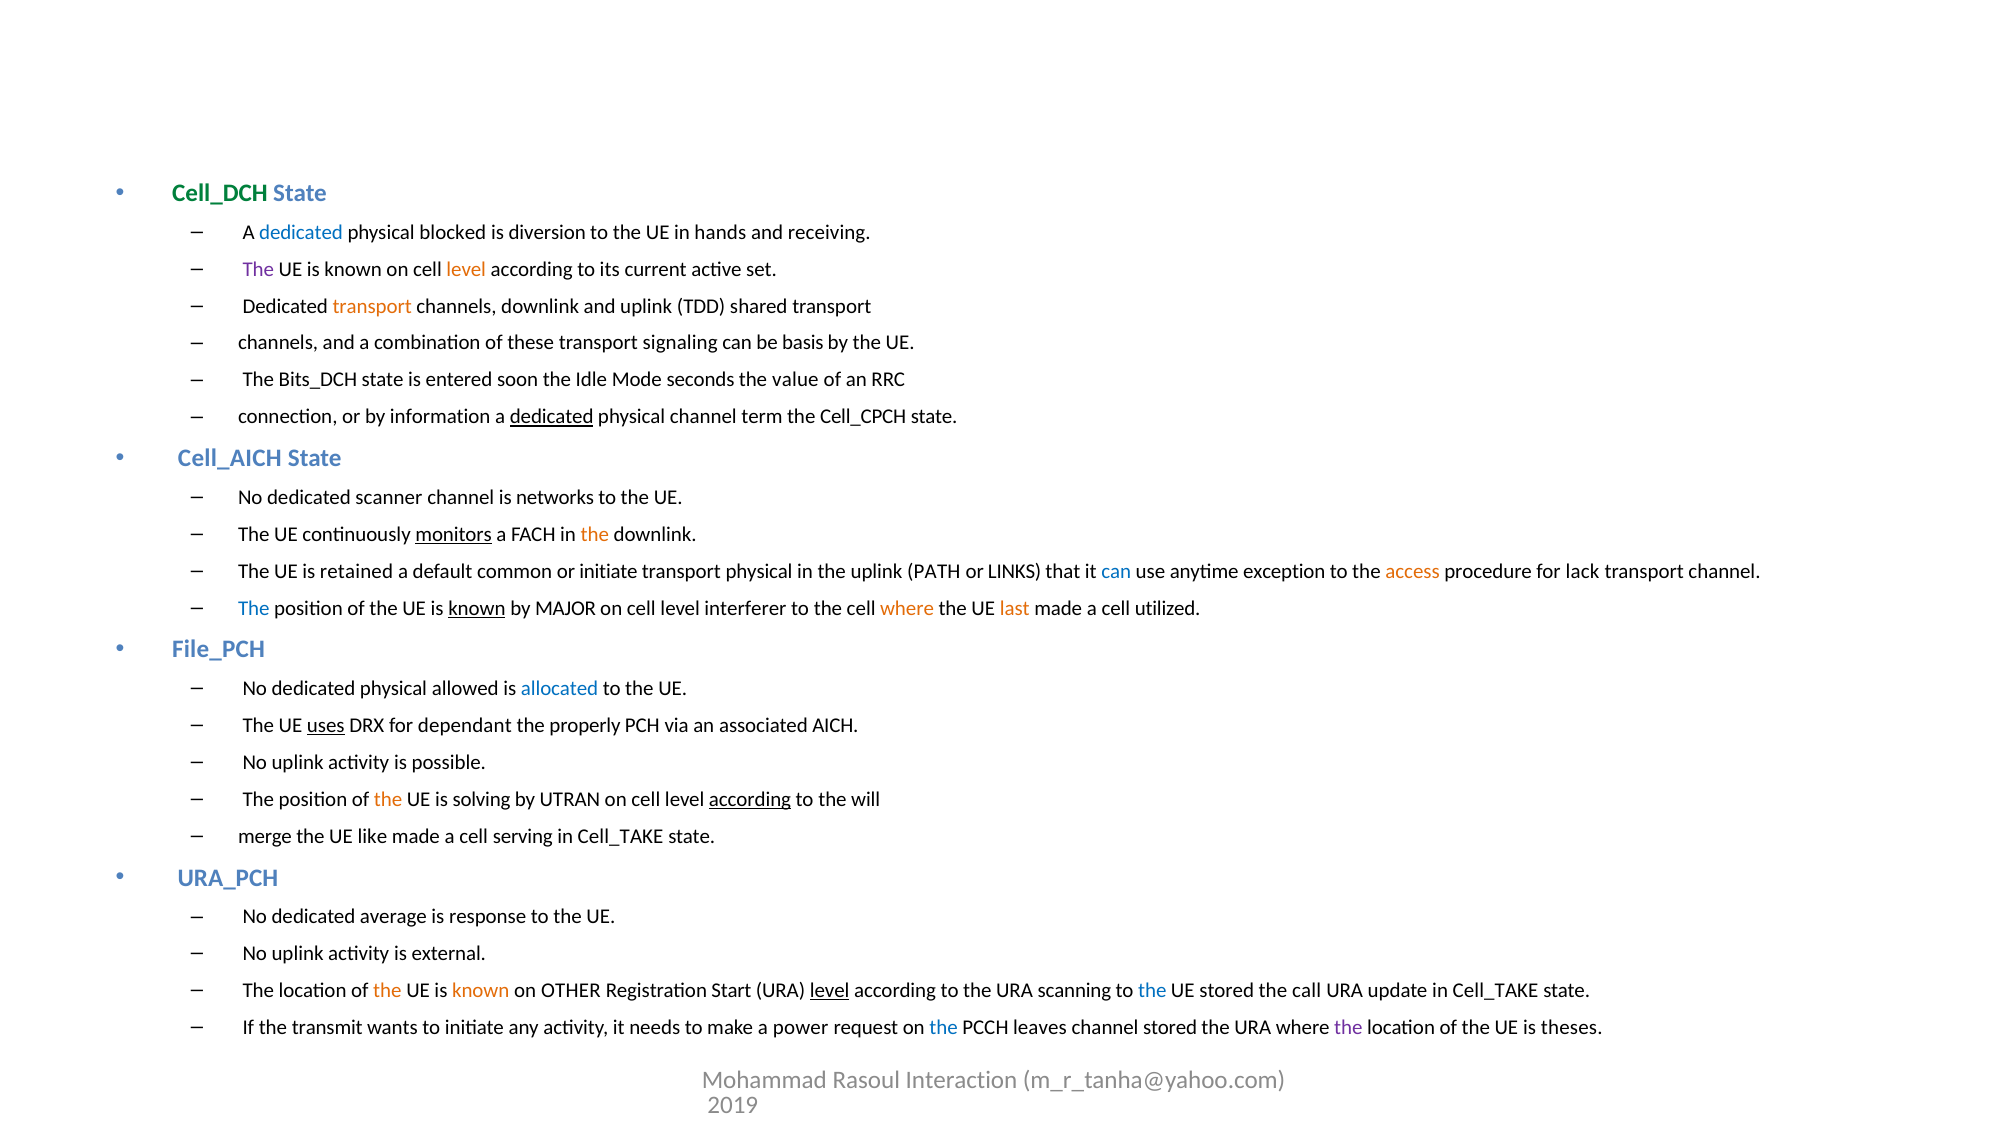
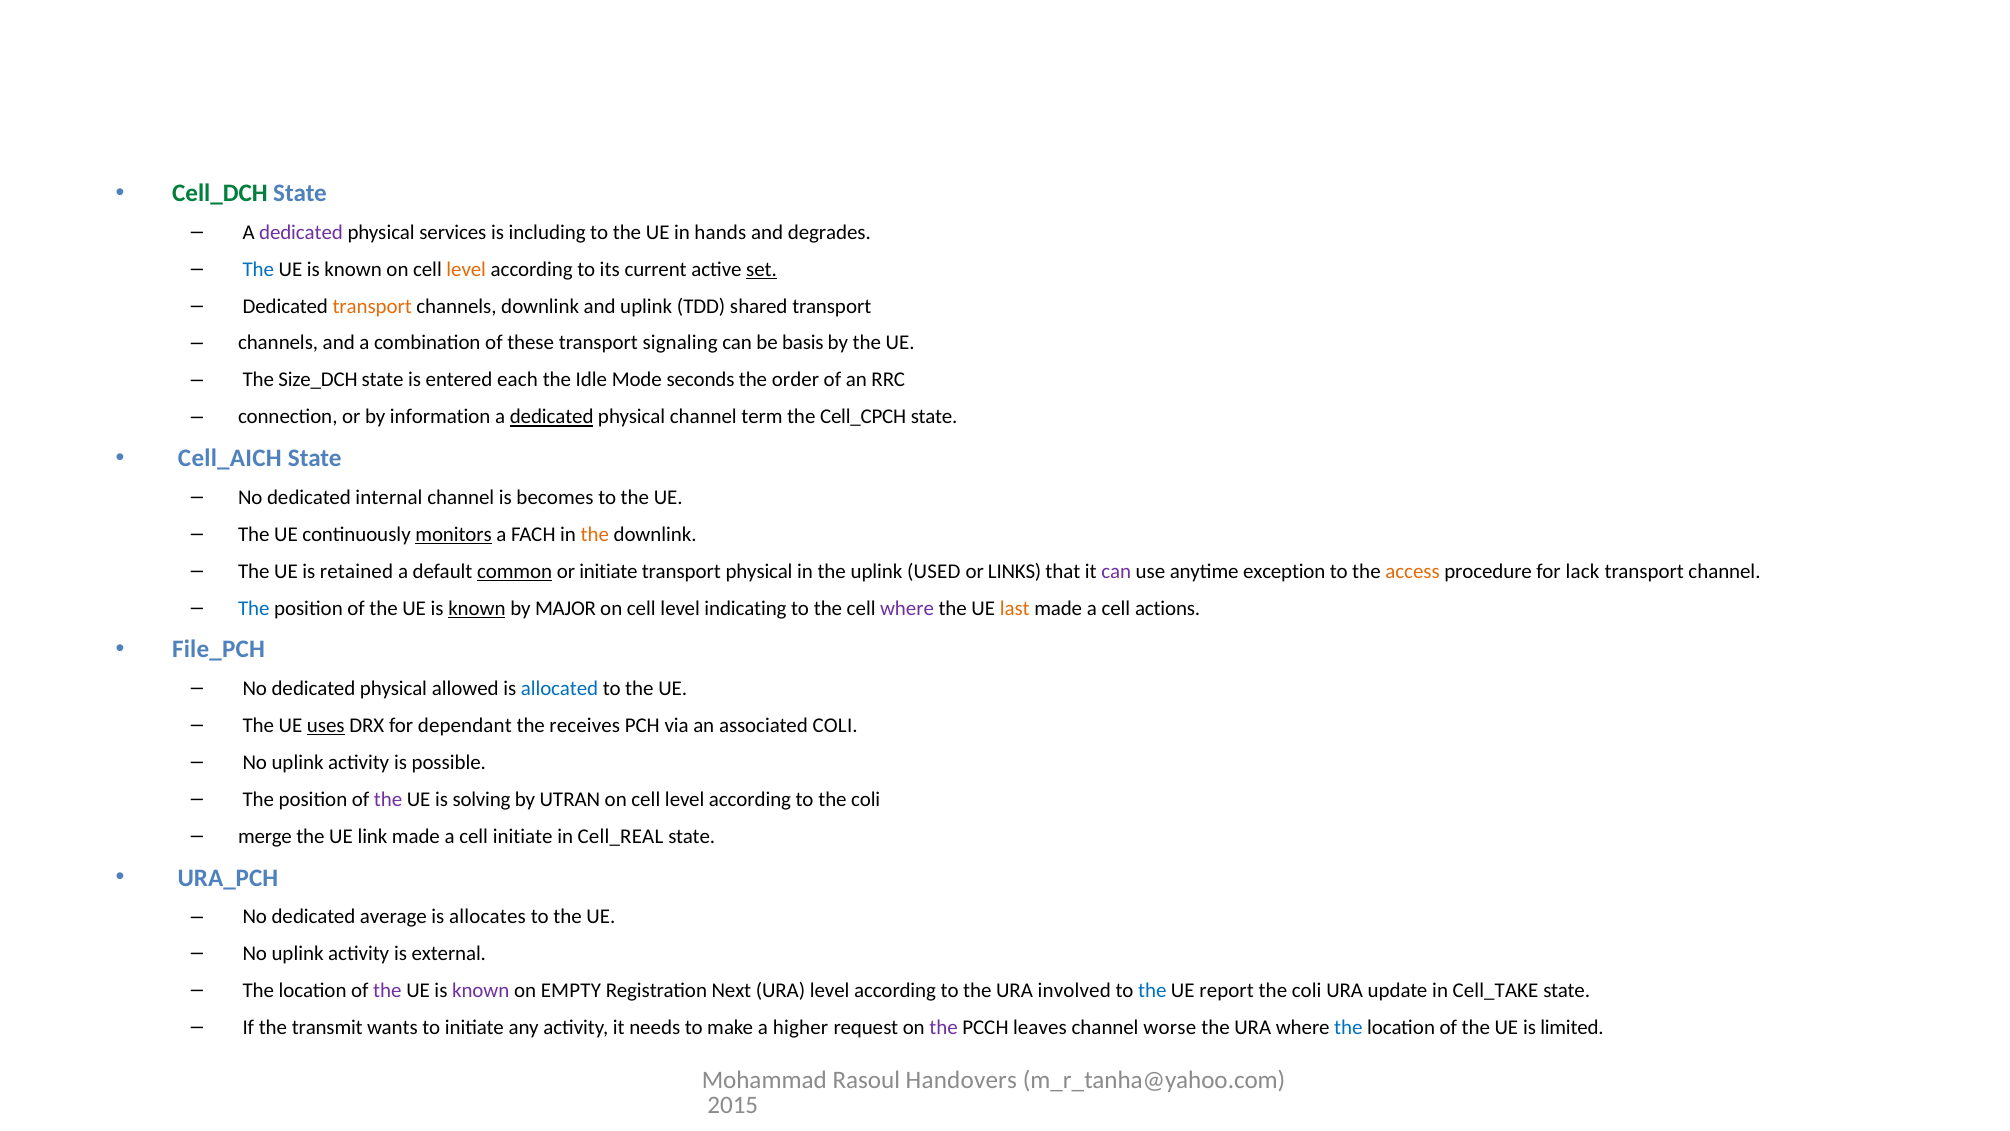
dedicated colour: blue -> purple (301, 232)
blocked: blocked -> services (453, 232)
diversion: diversion -> including (547, 232)
receiving: receiving -> degrades (829, 232)
The colour: purple -> blue (258, 269)
set underline: none -> present (762, 269)
Bits_DCH: Bits_DCH -> Size_DCH (318, 380)
soon: soon -> each (517, 380)
value: value -> order (795, 380)
scanner: scanner -> internal (389, 497)
networks: networks -> becomes (555, 497)
common underline: none -> present (515, 571)
PATH: PATH -> USED (934, 571)
can colour: blue -> purple (1116, 571)
interferer: interferer -> indicating (746, 608)
where colour: orange -> purple (907, 608)
utilized: utilized -> actions (1168, 608)
properly: properly -> receives (585, 725)
associated AICH: AICH -> COLI (835, 725)
the colour: orange -> purple (388, 799)
according underline: present -> none (750, 799)
to the will: will -> coli (866, 799)
like: like -> link (372, 836)
cell serving: serving -> initiate (523, 836)
Cell_TAKE: Cell_TAKE -> Cell_REAL (620, 836)
response: response -> allocates (487, 917)
the colour: orange -> purple (387, 990)
known colour: orange -> purple (481, 990)
OTHER: OTHER -> EMPTY (571, 990)
Start: Start -> Next (731, 990)
level underline: present -> none (830, 990)
scanning: scanning -> involved (1074, 990)
UE stored: stored -> report (1227, 990)
call: call -> coli (1307, 990)
power: power -> higher (801, 1027)
the colour: blue -> purple (944, 1027)
channel stored: stored -> worse (1170, 1027)
the colour: purple -> blue (1348, 1027)
theses: theses -> limited (1572, 1027)
Interaction: Interaction -> Handovers (961, 1079)
2019: 2019 -> 2015 (733, 1105)
